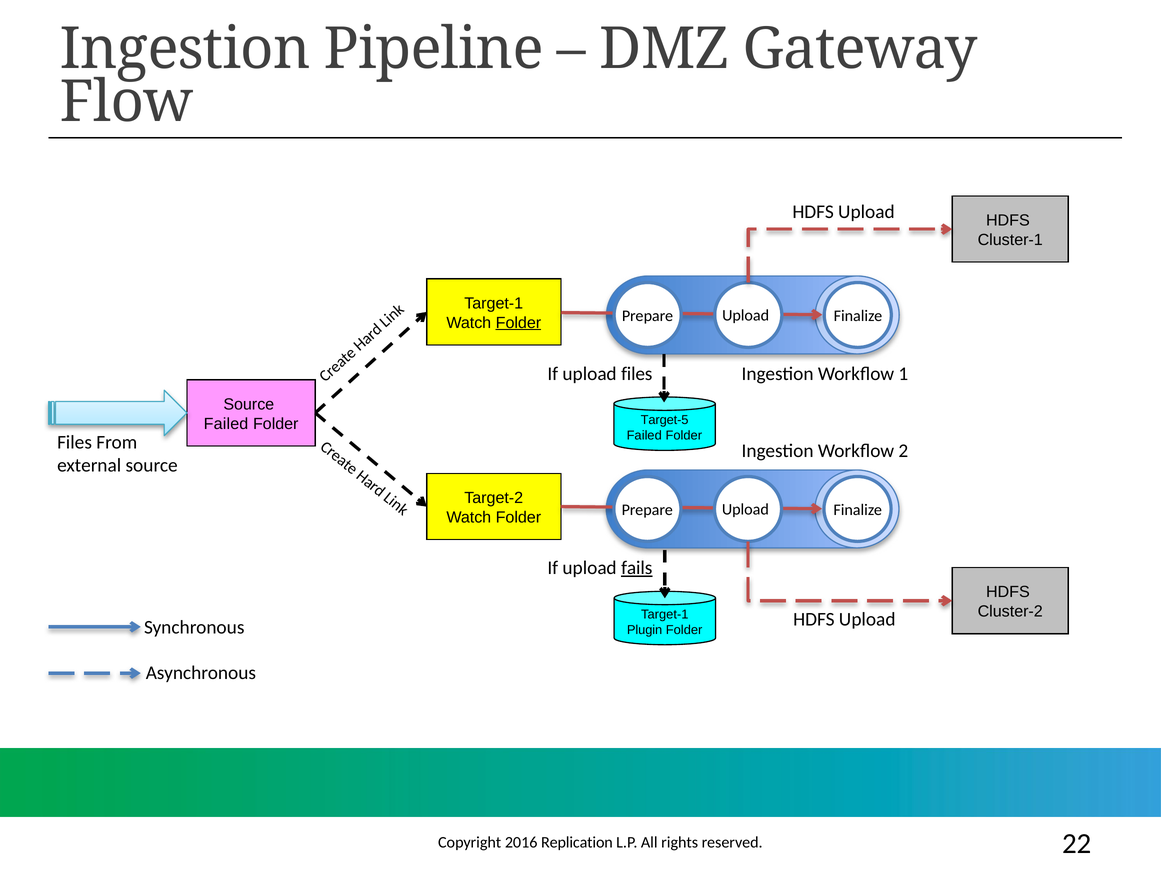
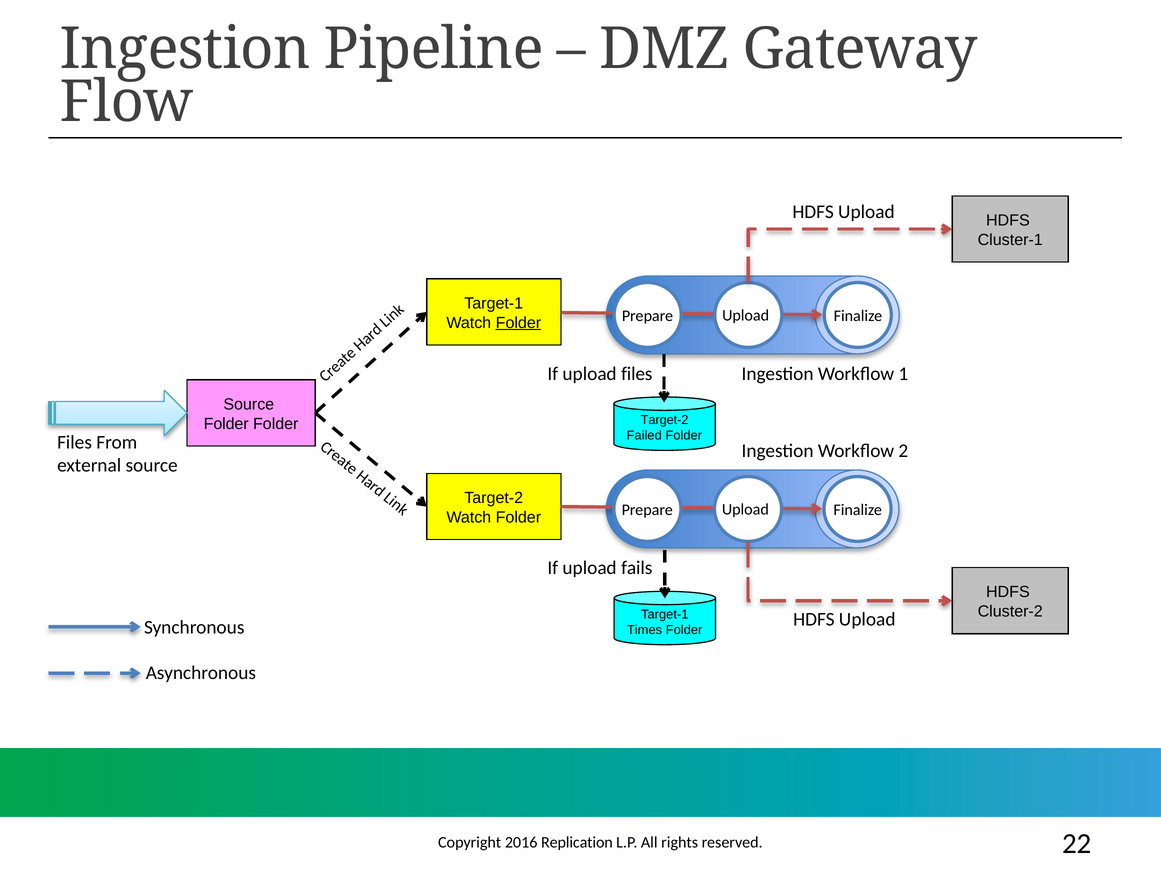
Target-5: Target-5 -> Target-2 (665, 420)
Failed: Failed -> Folder (226, 424)
fails underline: present -> none (637, 568)
Plugin: Plugin -> Times (645, 630)
